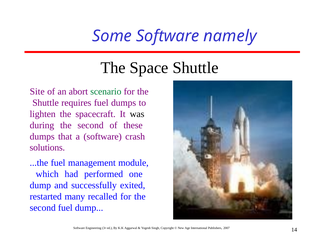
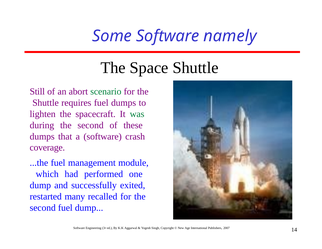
Site: Site -> Still (37, 91)
was colour: black -> green (137, 114)
solutions: solutions -> coverage (47, 148)
